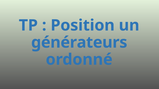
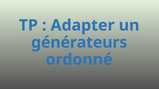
Position: Position -> Adapter (83, 25)
